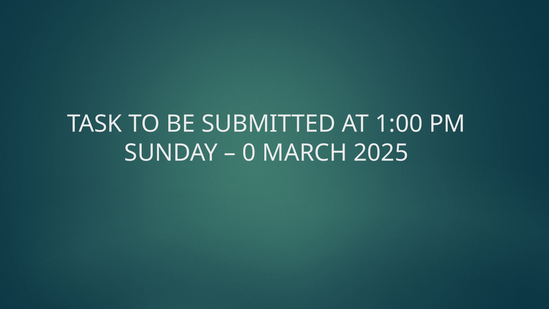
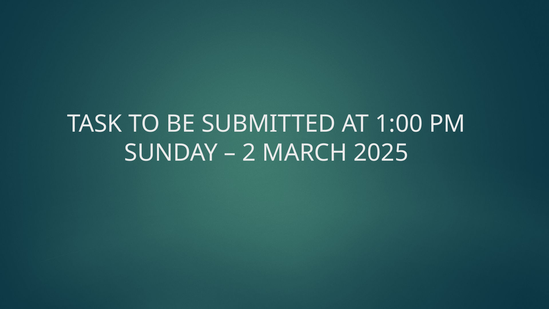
0: 0 -> 2 (249, 153)
